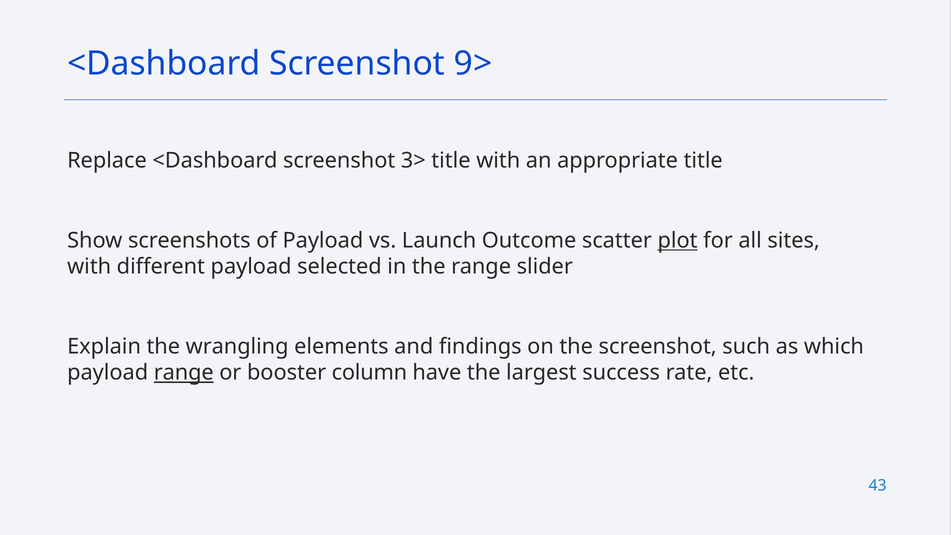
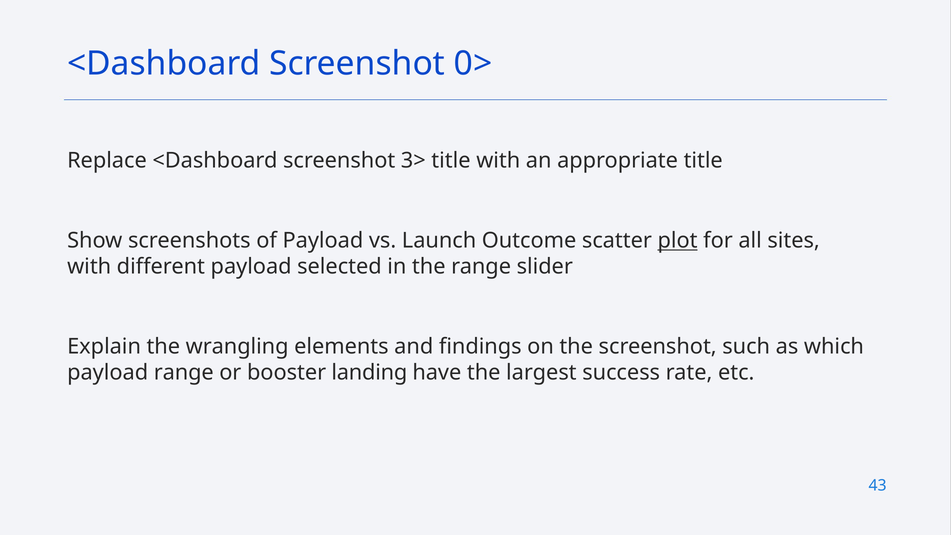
9>: 9> -> 0> (473, 64)
range underline: present -> none (184, 373)
column: column -> landing (369, 373)
